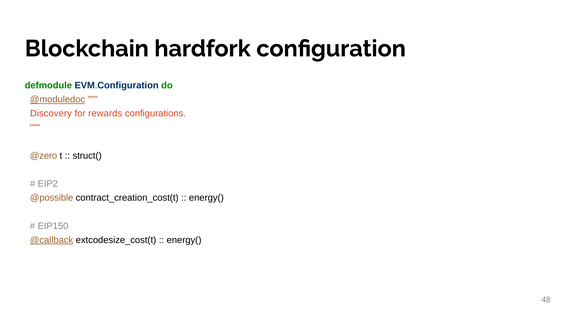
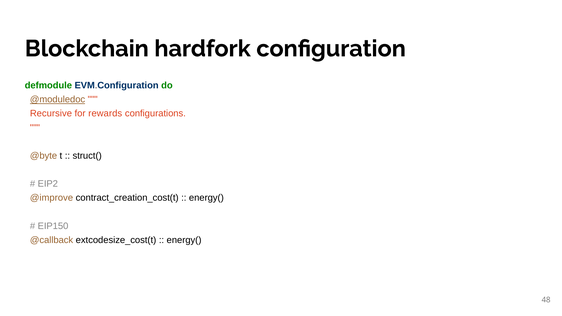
Discovery: Discovery -> Recursive (51, 114)
@zero: @zero -> @byte (43, 156)
@possible: @possible -> @improve (52, 198)
@callback underline: present -> none (52, 240)
